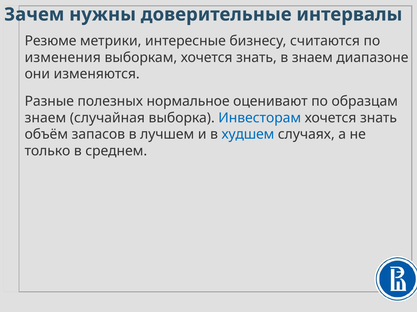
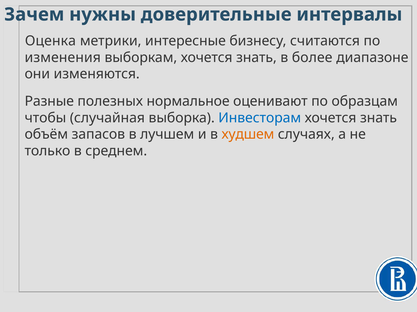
Резюме: Резюме -> Оценка (50, 41)
в знаем: знаем -> более (312, 58)
знаем: знаем -> чтобы (45, 118)
худшем colour: blue -> orange (248, 135)
